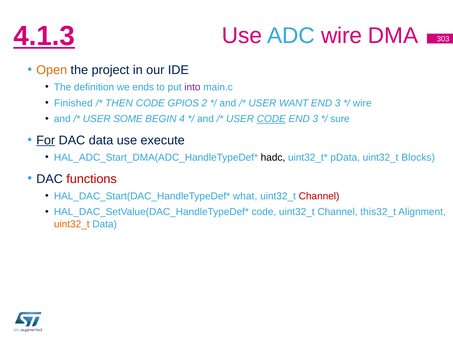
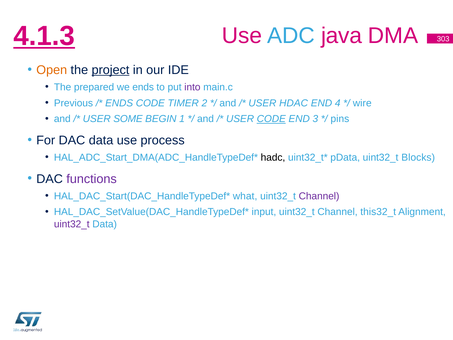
ADC wire: wire -> java (342, 36)
project underline: none -> present (110, 70)
definition: definition -> prepared (94, 87)
Finished: Finished -> Previous (73, 103)
THEN: THEN -> ENDS (119, 103)
GPIOS: GPIOS -> TIMER (183, 103)
WANT: WANT -> HDAC (294, 103)
3: 3 -> 4 (338, 103)
4: 4 -> 1 (182, 119)
sure: sure -> pins (340, 119)
For underline: present -> none (46, 140)
execute: execute -> process (163, 140)
functions colour: red -> purple (92, 179)
Channel colour: red -> purple (319, 196)
code: code -> input (264, 212)
uint32_t colour: orange -> purple (72, 224)
